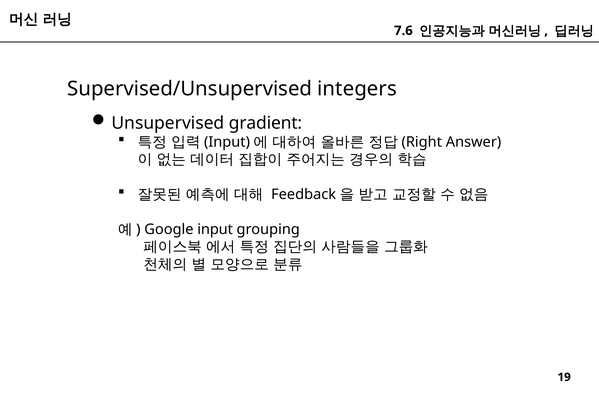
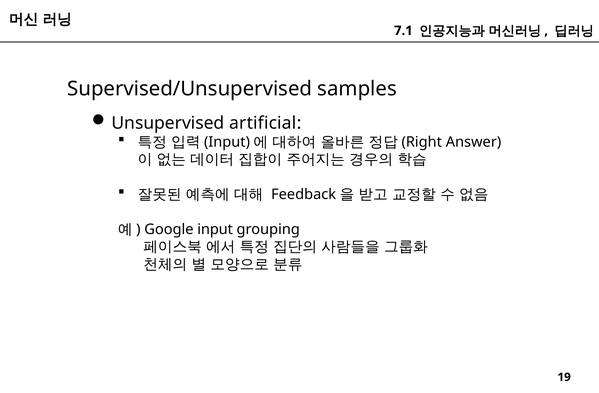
7.6: 7.6 -> 7.1 (403, 31)
integers: integers -> samples (357, 89)
gradient: gradient -> artificial (265, 123)
